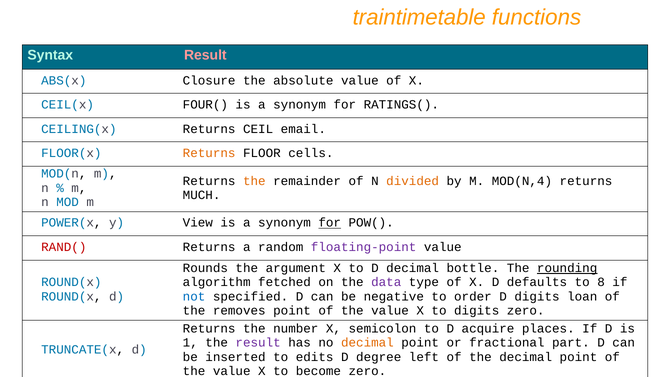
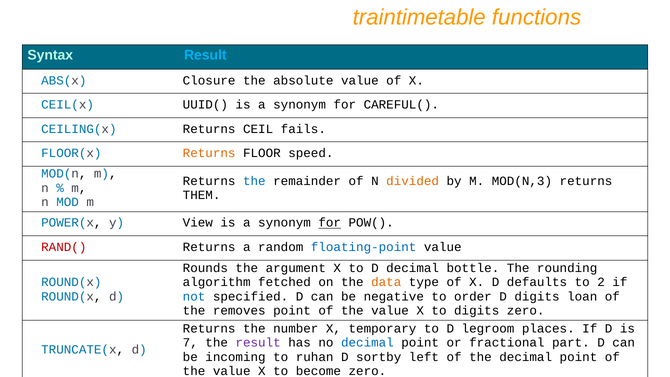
Result colour: pink -> light blue (205, 55)
FOUR(: FOUR( -> UUID( (205, 105)
RATINGS(: RATINGS( -> CAREFUL( (401, 105)
email: email -> fails (303, 129)
cells: cells -> speed (311, 153)
the colour: orange -> blue (254, 181)
MOD(N,4: MOD(N,4 -> MOD(N,3 (522, 181)
MUCH: MUCH -> THEM (202, 195)
floating-point colour: purple -> blue (364, 247)
rounding underline: present -> none (567, 268)
data colour: purple -> orange (386, 282)
8: 8 -> 2 (601, 282)
semicolon: semicolon -> temporary (382, 328)
acquire: acquire -> legroom (488, 328)
1: 1 -> 7 (190, 343)
decimal colour: orange -> blue (367, 343)
inserted: inserted -> incoming (235, 357)
edits: edits -> ruhan (315, 357)
degree: degree -> sortby (379, 357)
